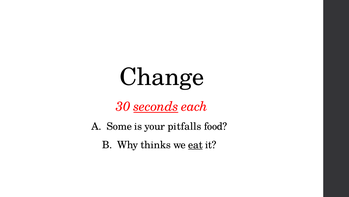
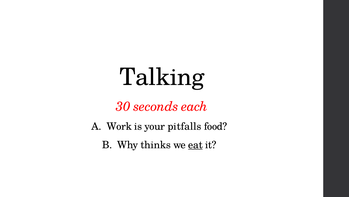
Change: Change -> Talking (162, 77)
seconds underline: present -> none (156, 106)
Some: Some -> Work (119, 126)
